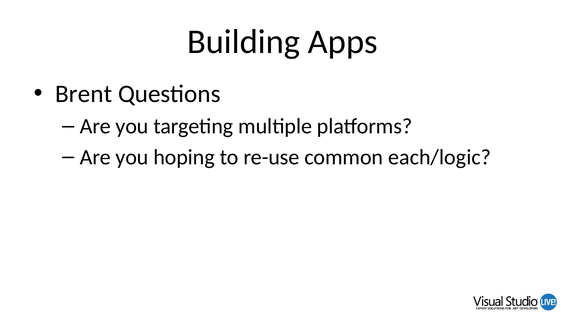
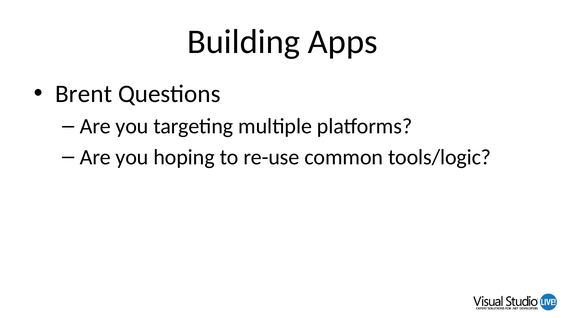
each/logic: each/logic -> tools/logic (440, 157)
